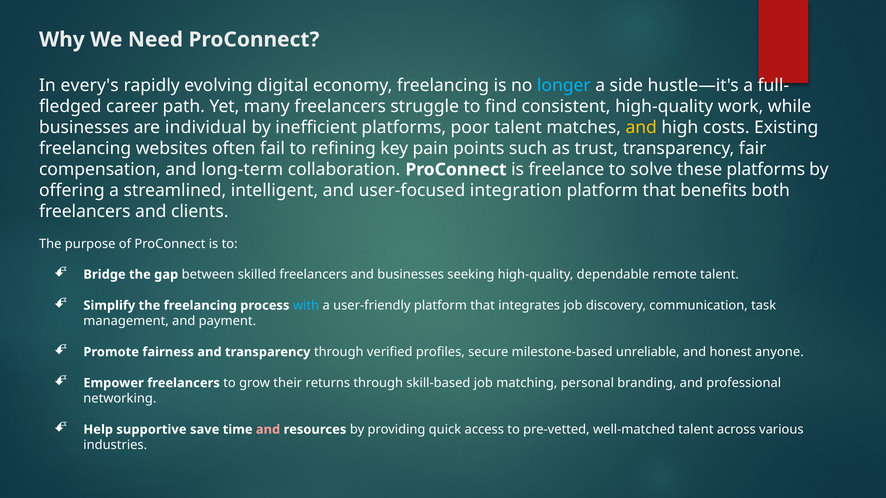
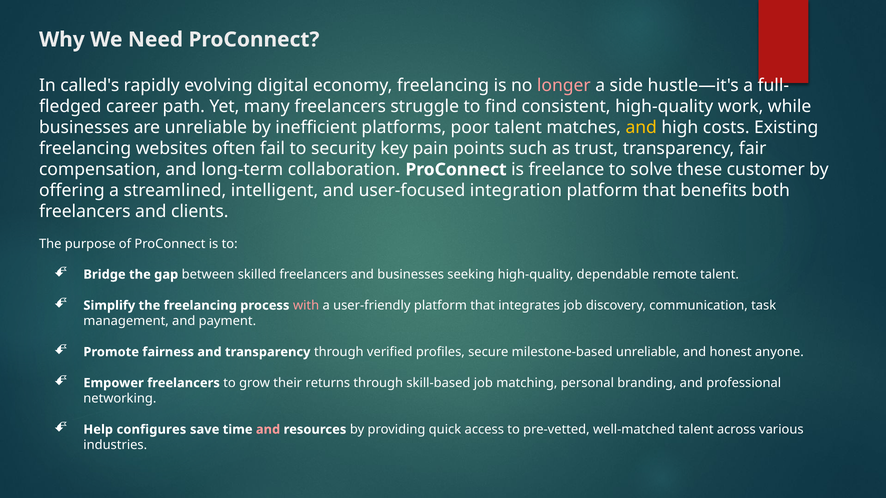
every's: every's -> called's (90, 85)
longer colour: light blue -> pink (564, 85)
are individual: individual -> unreliable (206, 128)
refining: refining -> security (343, 149)
these platforms: platforms -> customer (766, 170)
with colour: light blue -> pink (306, 306)
supportive: supportive -> configures (151, 430)
